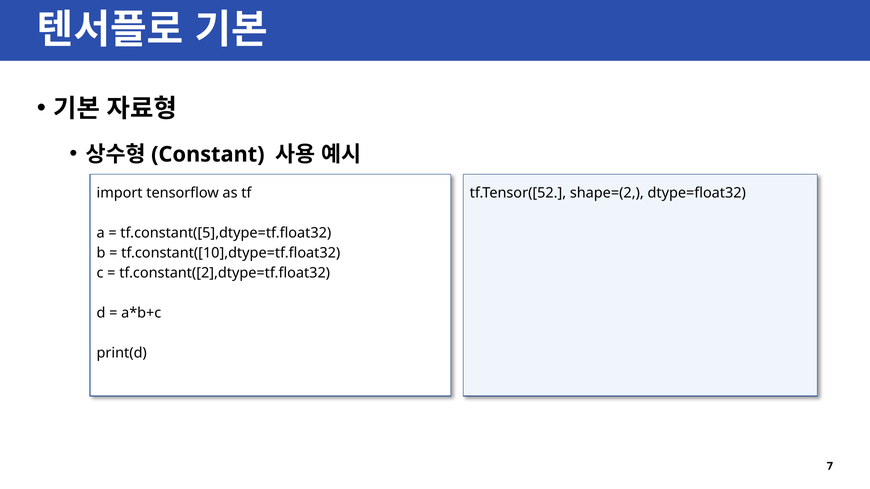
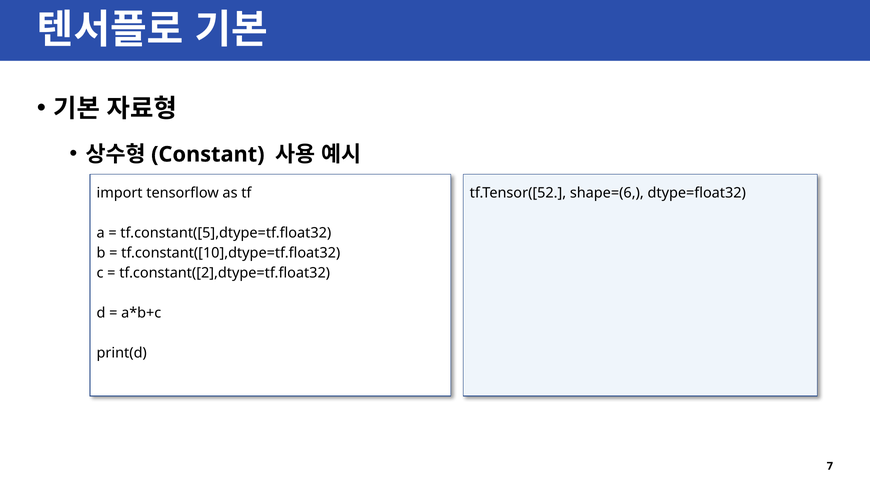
shape=(2: shape=(2 -> shape=(6 (607, 193)
